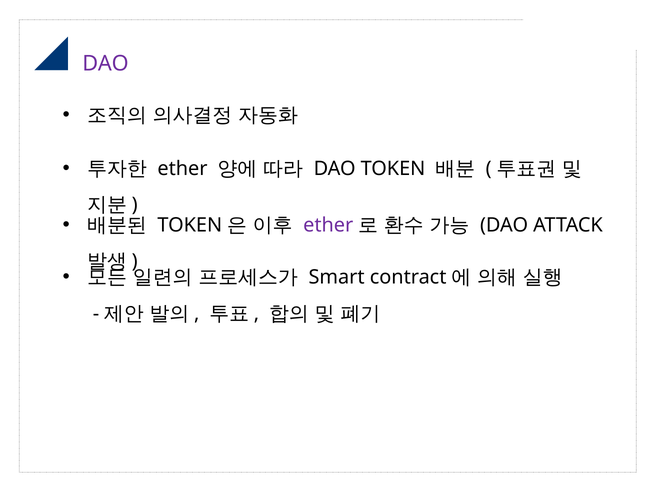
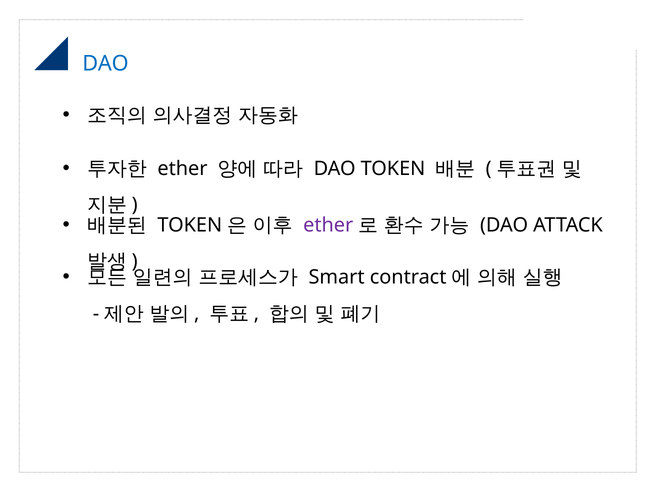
DAO colour: purple -> blue (105, 63)
